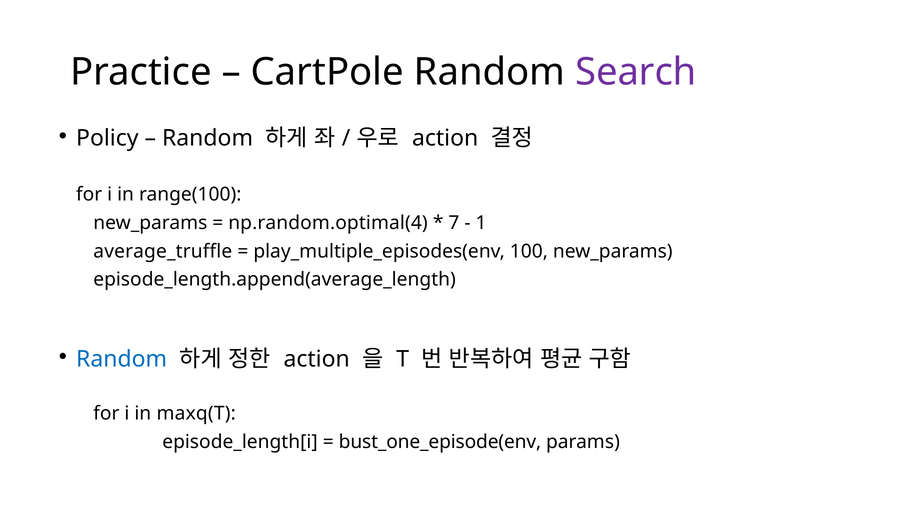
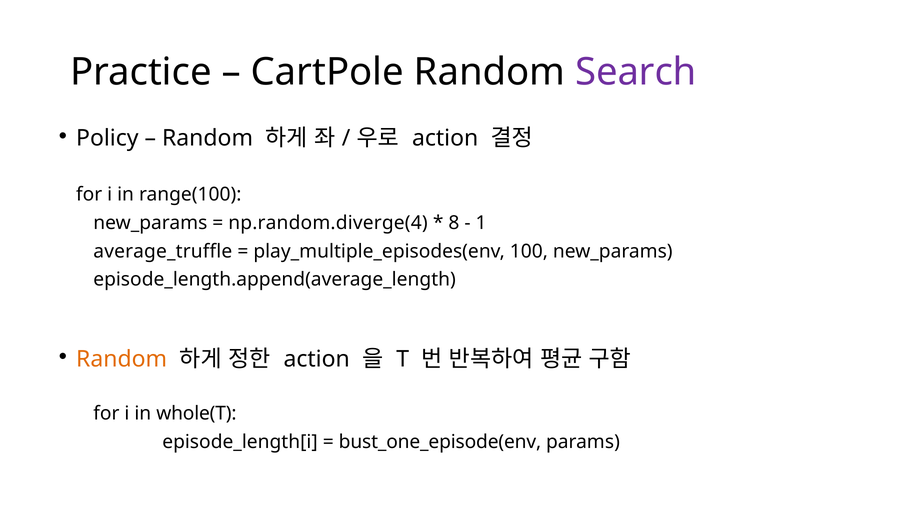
np.random.optimal(4: np.random.optimal(4 -> np.random.diverge(4 (328, 223)
7: 7 -> 8 (454, 223)
Random colour: blue -> orange (122, 359)
maxq(T: maxq(T -> whole(T (196, 414)
